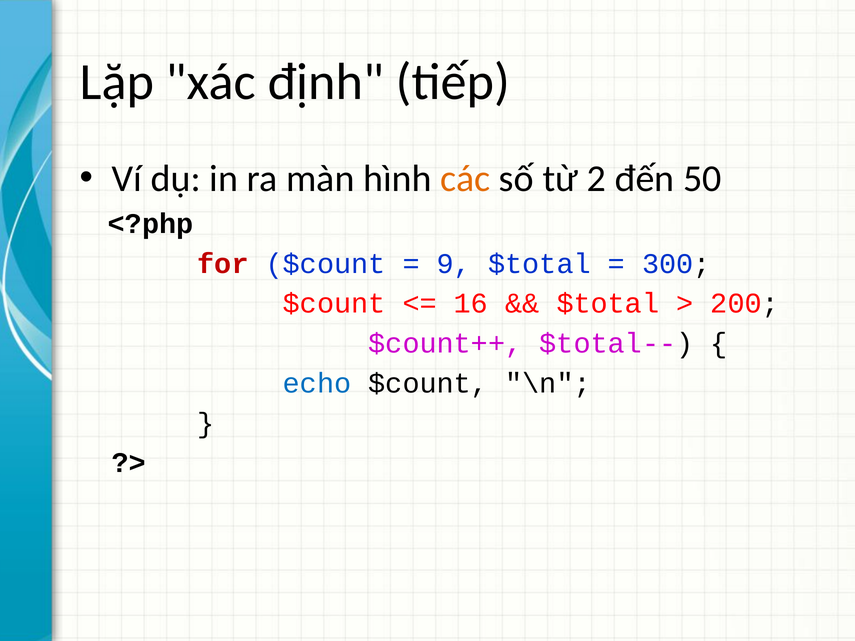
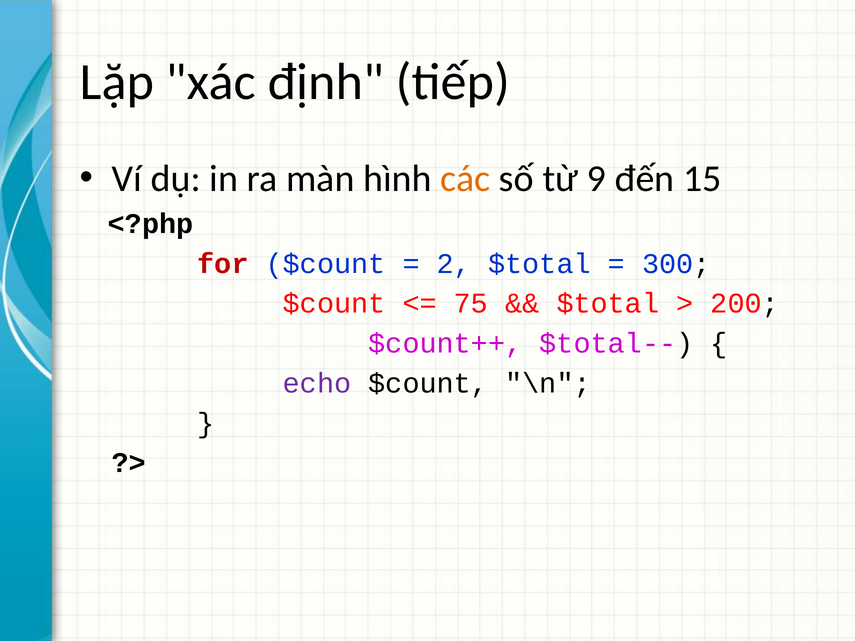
2: 2 -> 9 (596, 179)
50: 50 -> 15 (702, 179)
9: 9 -> 2 (454, 264)
16: 16 -> 75 (471, 304)
echo colour: blue -> purple (317, 383)
